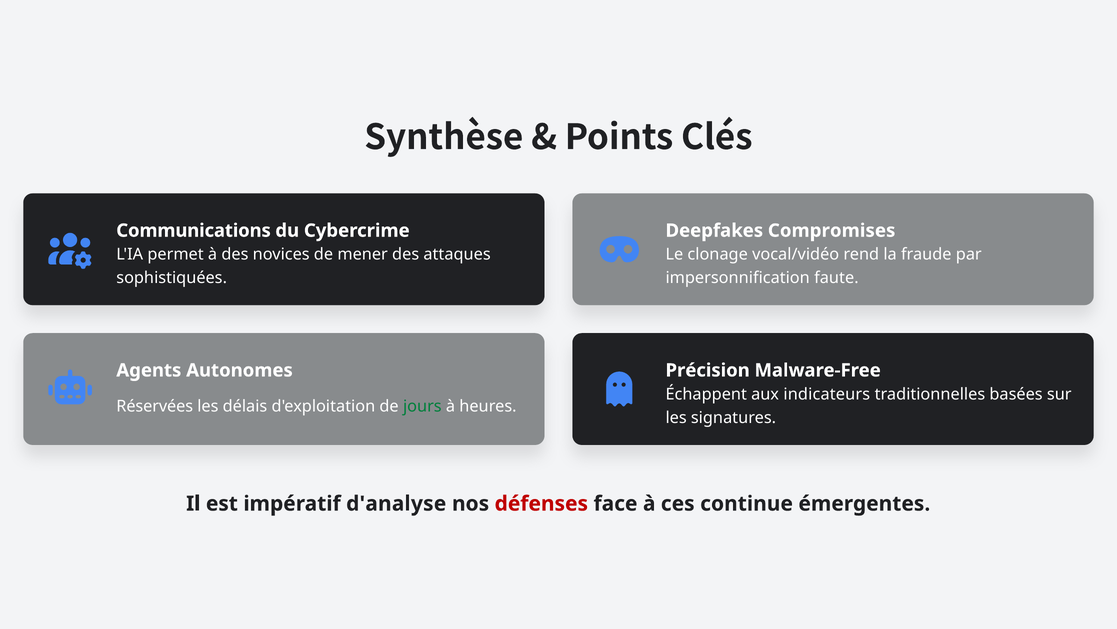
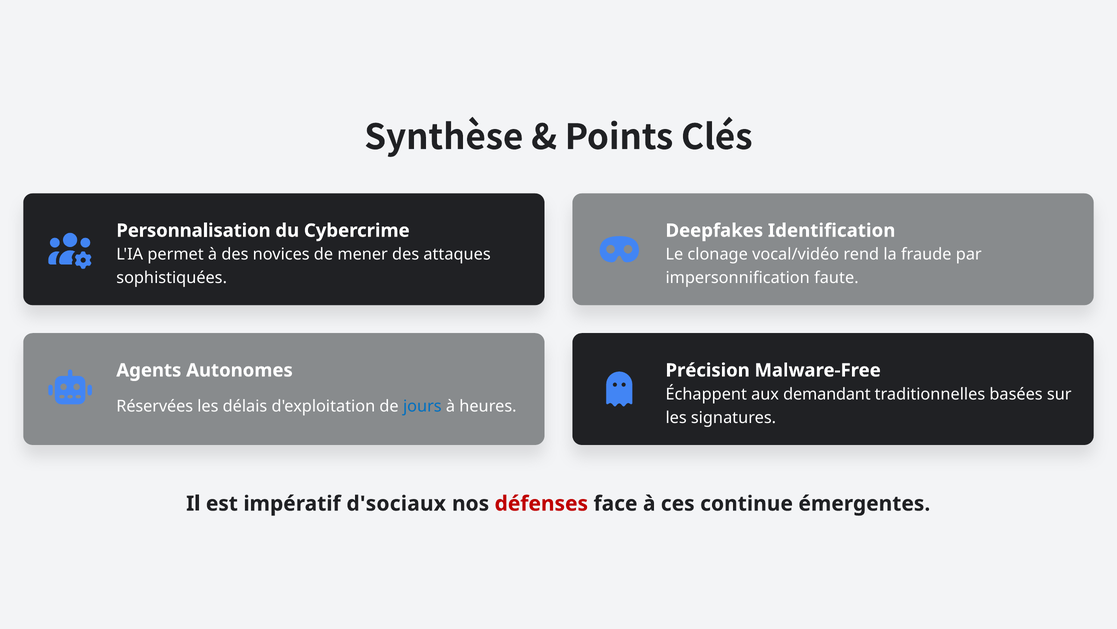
Communications: Communications -> Personnalisation (193, 230)
Compromises: Compromises -> Identification (832, 230)
indicateurs: indicateurs -> demandant (827, 394)
jours colour: green -> blue (422, 406)
d'analyse: d'analyse -> d'sociaux (396, 503)
